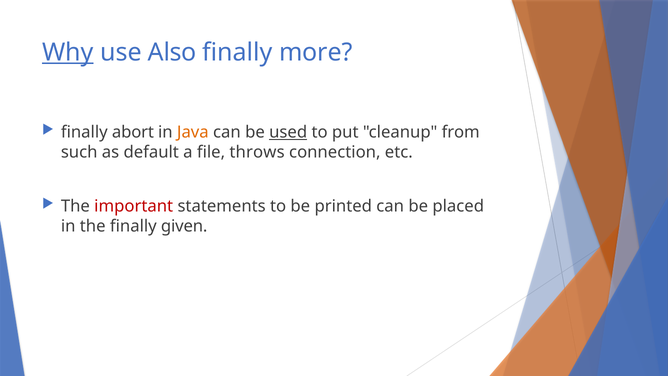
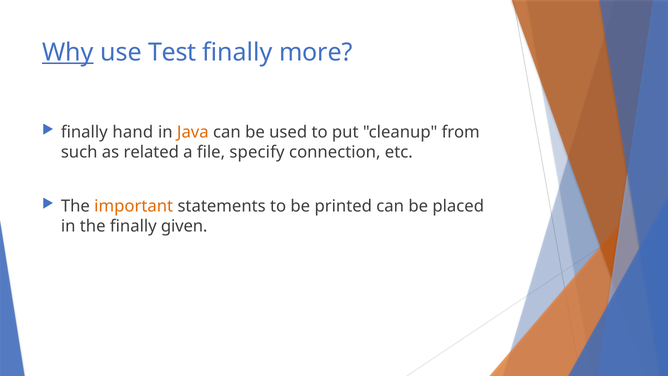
Also: Also -> Test (172, 53)
abort: abort -> hand (133, 132)
used underline: present -> none (288, 132)
default: default -> related (151, 152)
throws: throws -> specify (257, 152)
important colour: red -> orange (134, 206)
